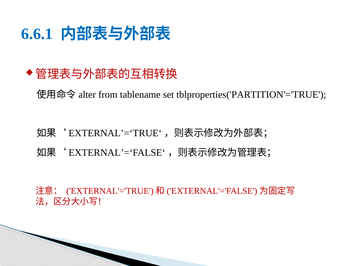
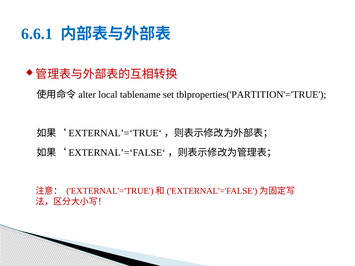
from: from -> local (108, 95)
